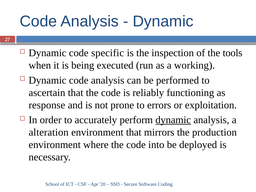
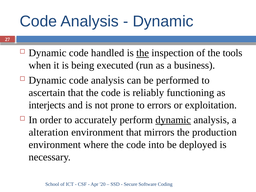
specific: specific -> handled (108, 53)
the underline: none -> present (143, 53)
working: working -> business (195, 65)
response: response -> interjects (47, 105)
